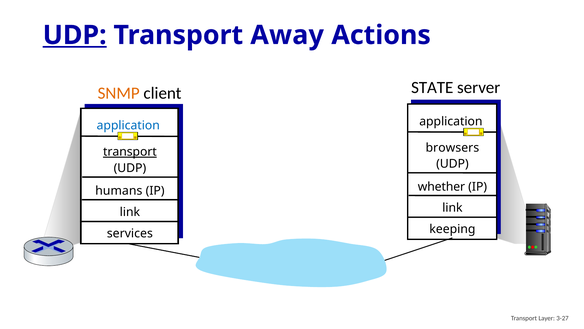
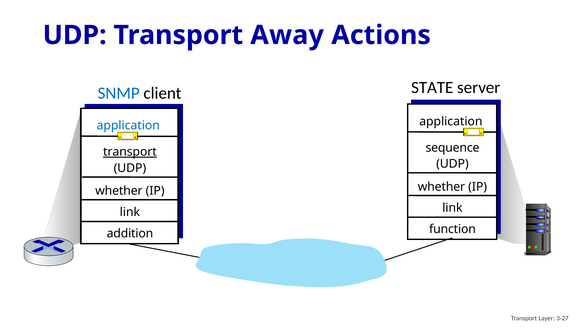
UDP underline: present -> none (75, 35)
SNMP colour: orange -> blue (119, 93)
browsers: browsers -> sequence (452, 147)
humans: humans -> whether (119, 191)
keeping: keeping -> function (452, 229)
services: services -> addition (130, 233)
